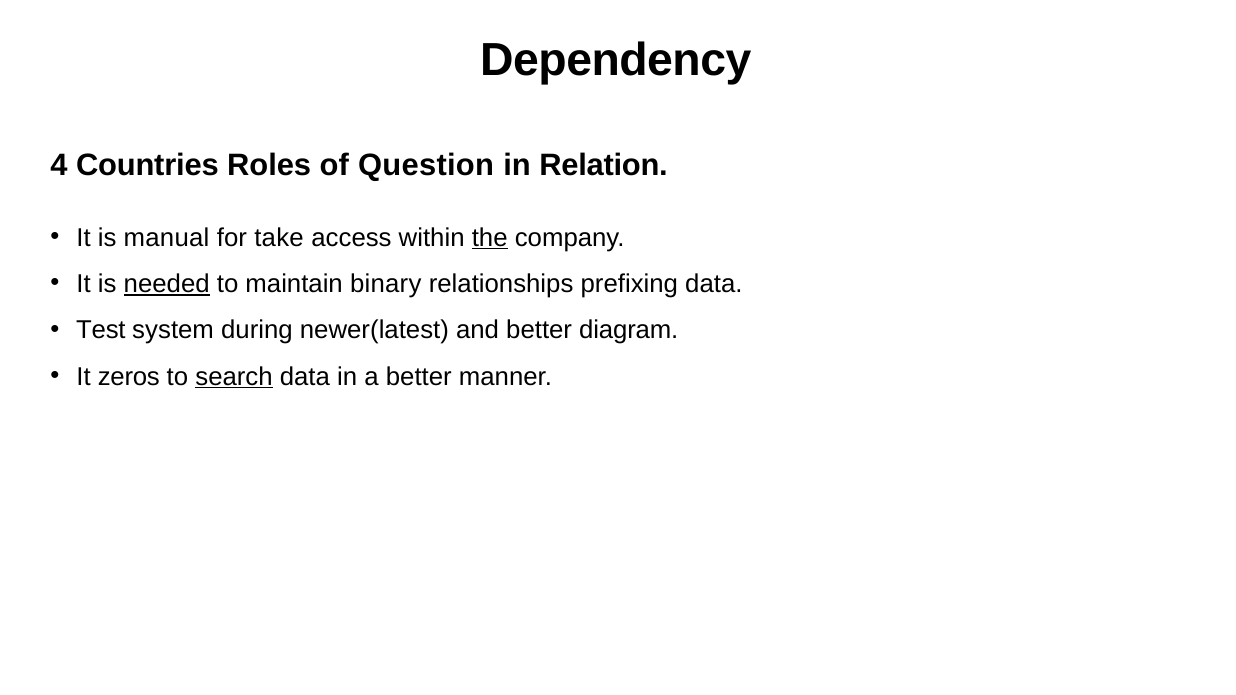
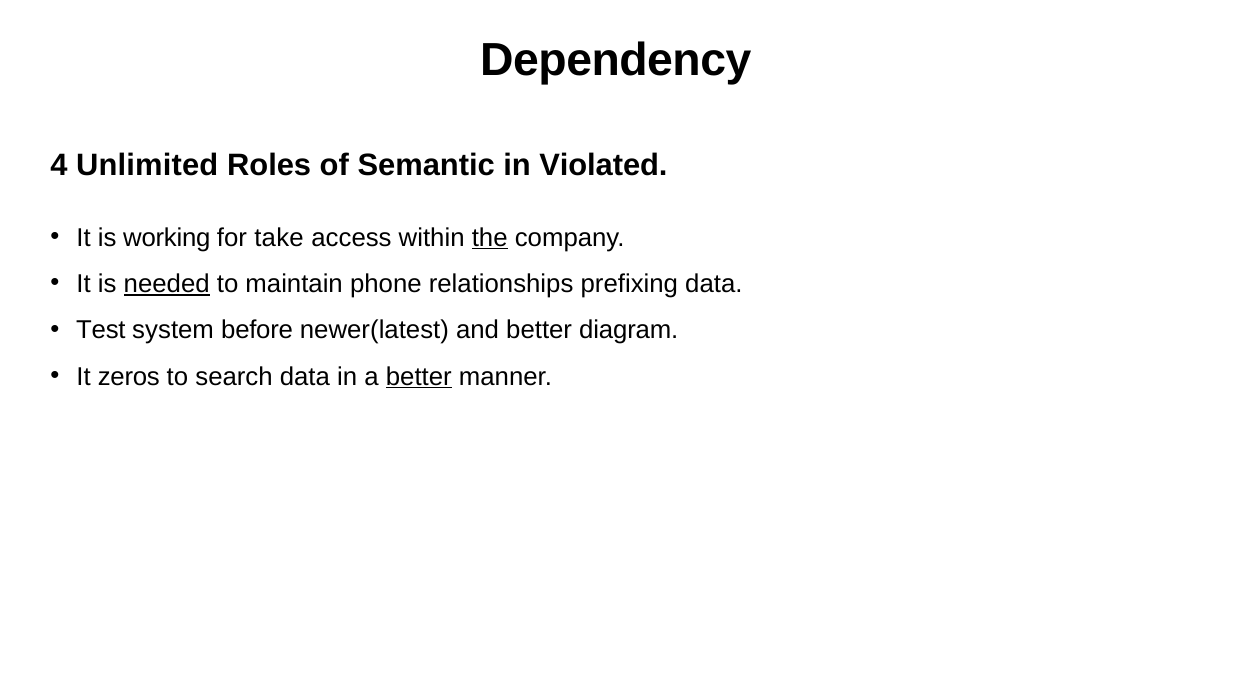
Countries: Countries -> Unlimited (147, 165)
Question: Question -> Semantic (426, 165)
Relation: Relation -> Violated (603, 165)
manual: manual -> working (167, 238)
binary: binary -> phone (386, 284)
during: during -> before (257, 330)
search underline: present -> none (234, 377)
better underline: none -> present (419, 377)
